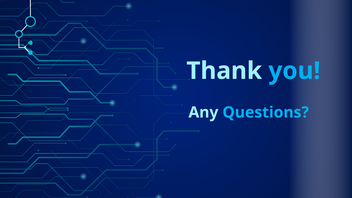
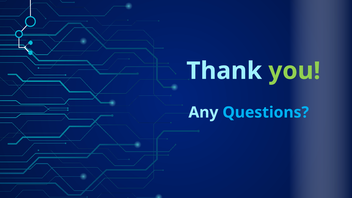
you colour: light blue -> light green (294, 71)
